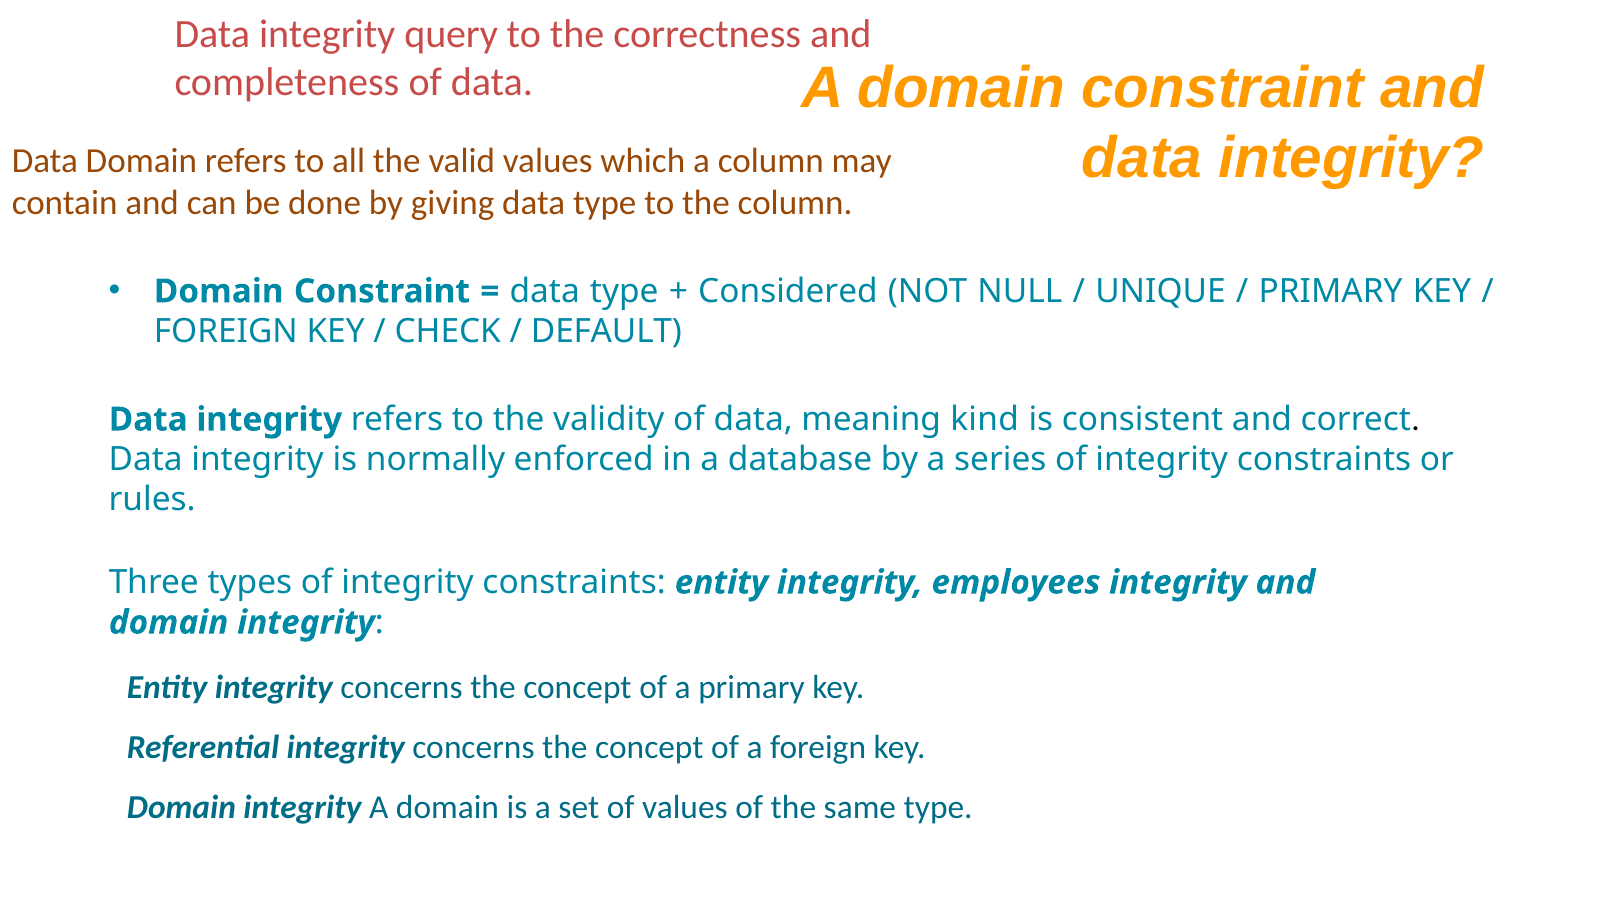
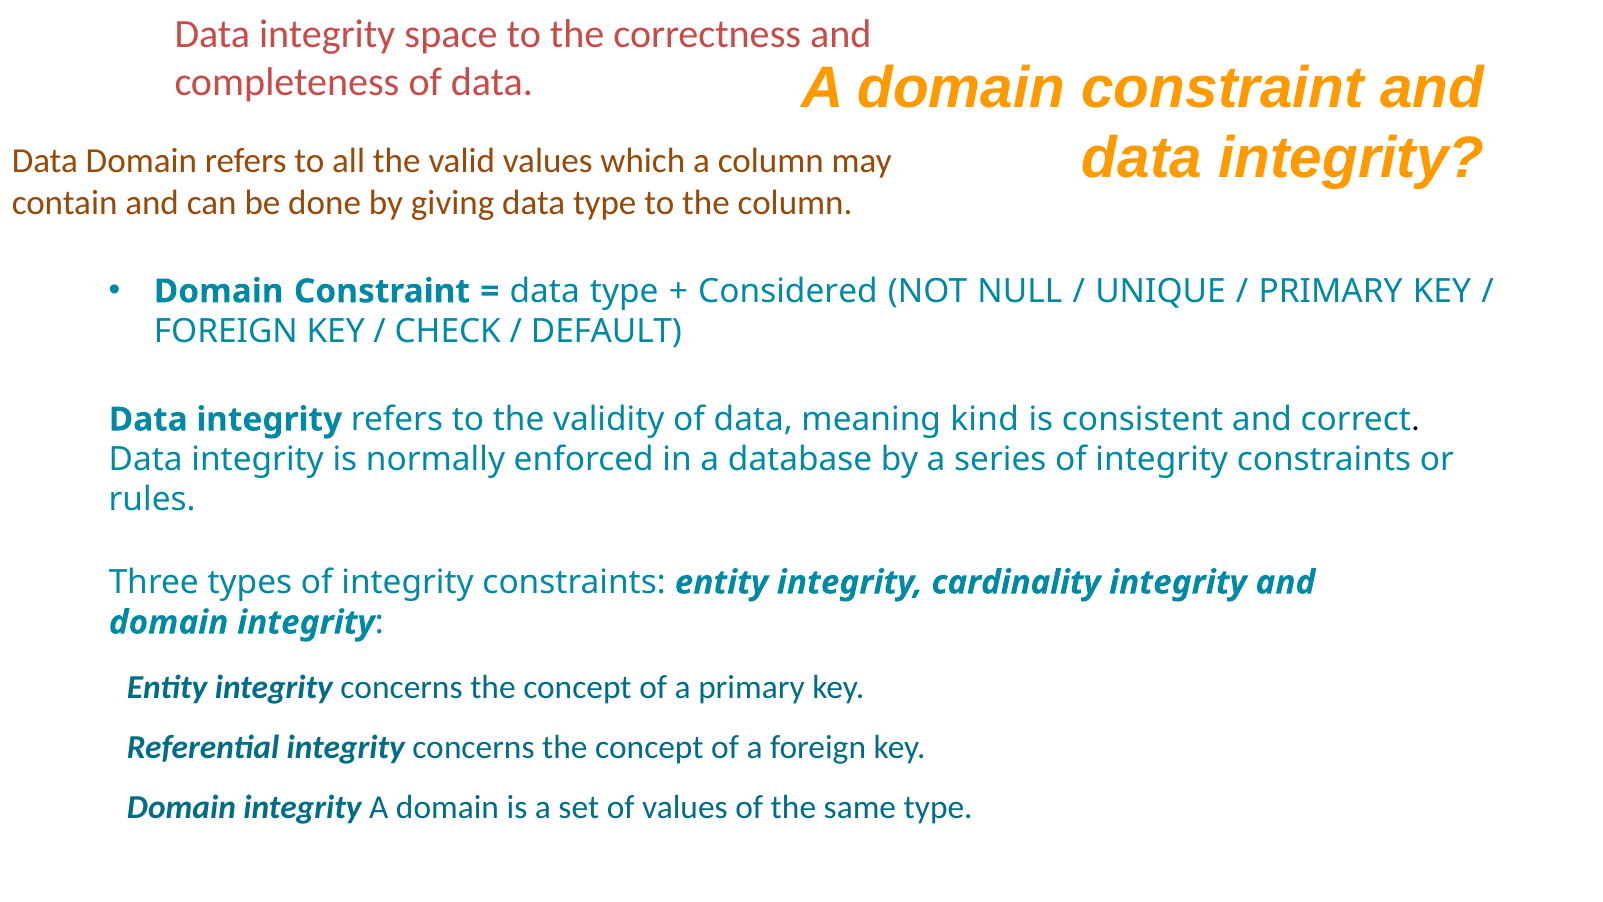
query: query -> space (451, 34)
employees: employees -> cardinality (1016, 582)
